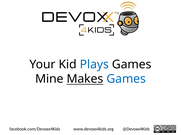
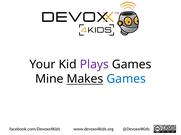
Plays colour: blue -> purple (94, 65)
